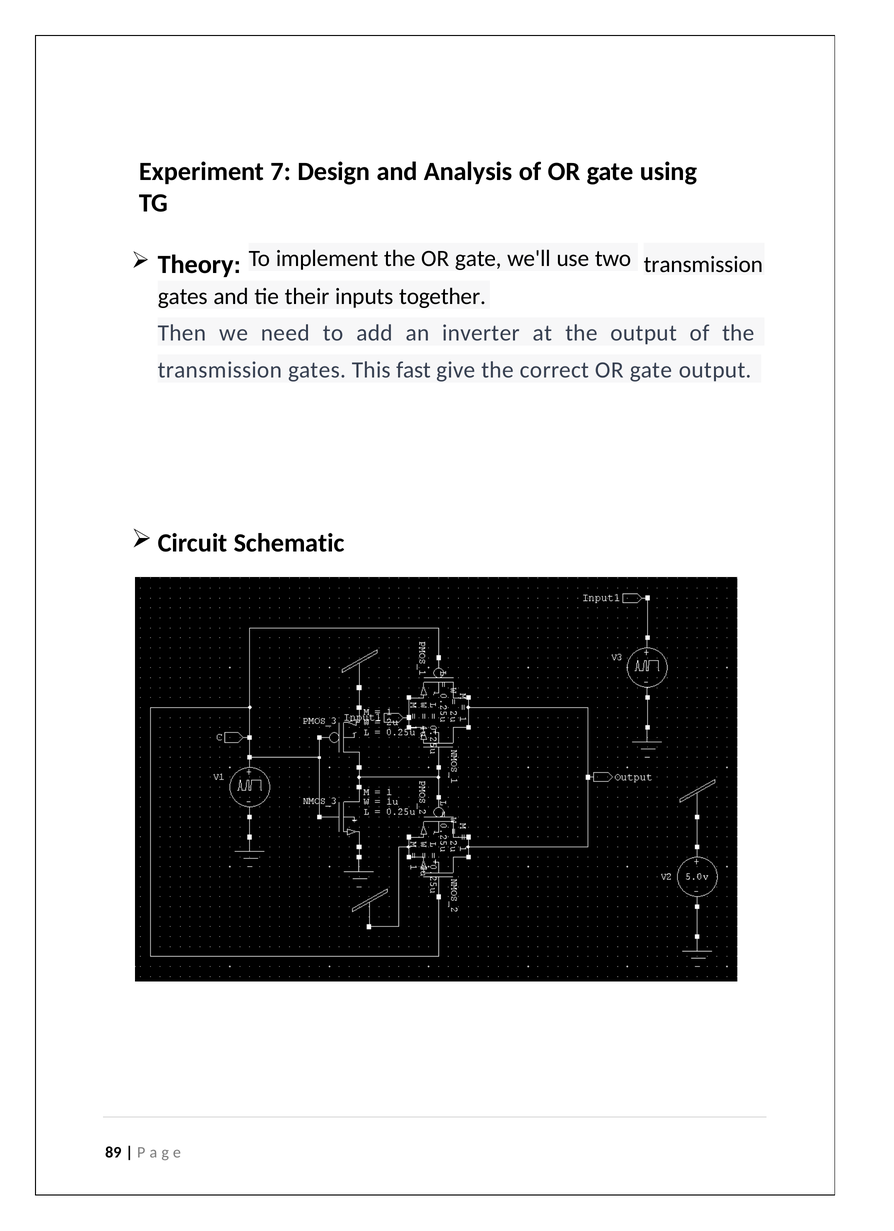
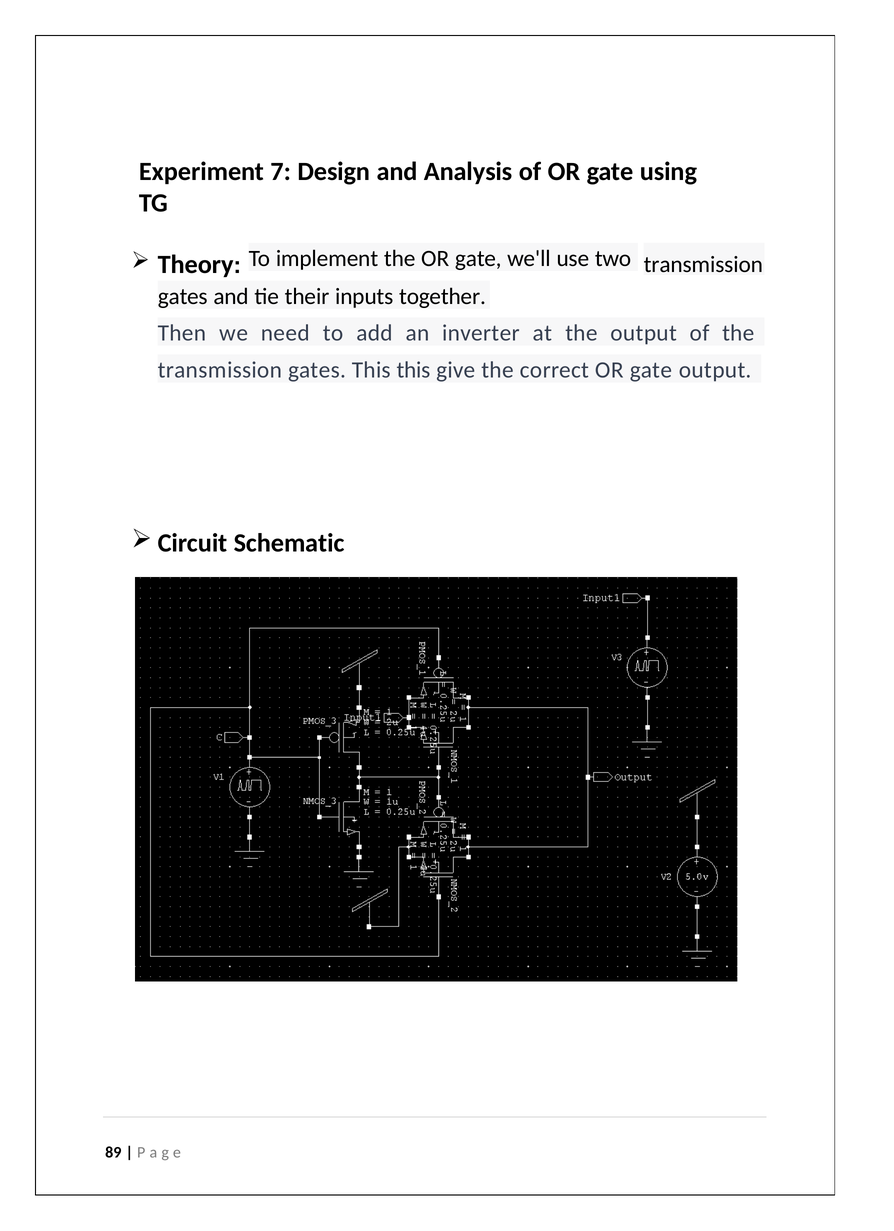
This fast: fast -> this (413, 370)
